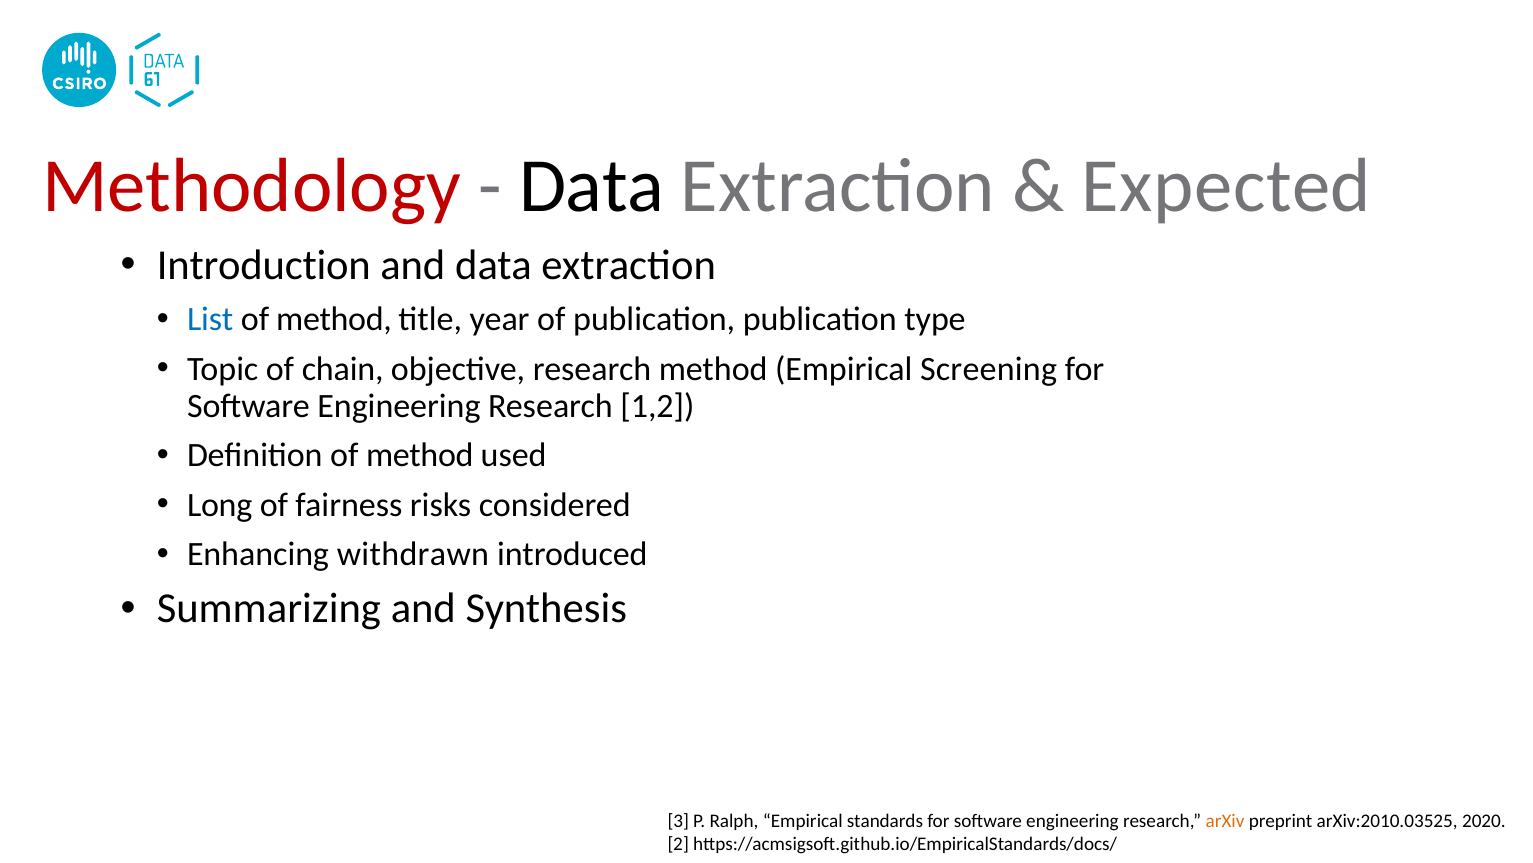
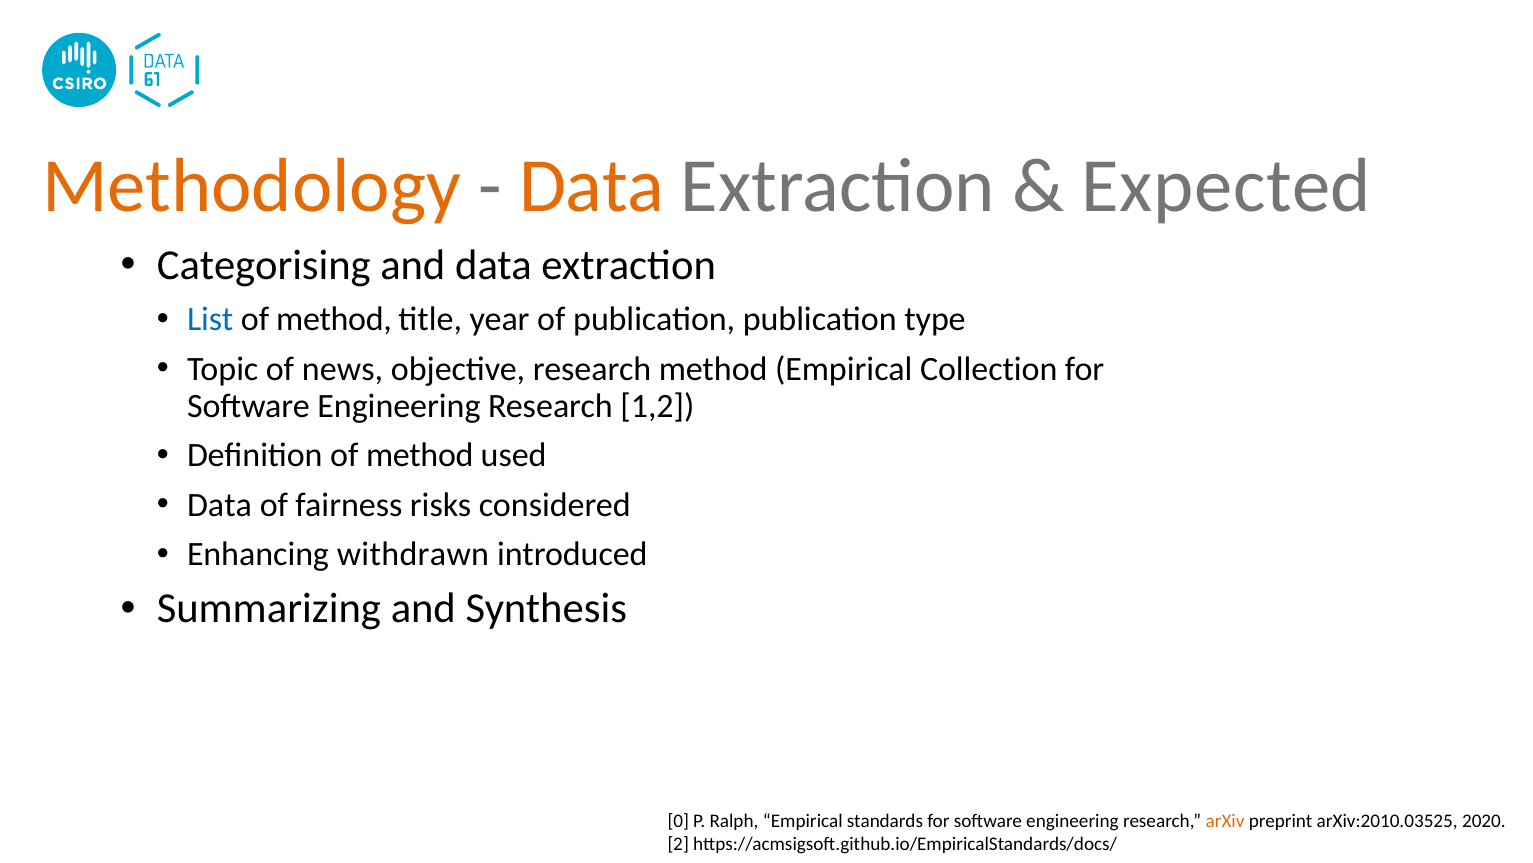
Methodology colour: red -> orange (252, 186)
Data colour: black -> orange (592, 186)
Introduction: Introduction -> Categorising (264, 265)
chain: chain -> news (343, 369)
Screening: Screening -> Collection (989, 369)
Long: Long -> Data (219, 505)
3: 3 -> 0 (678, 821)
